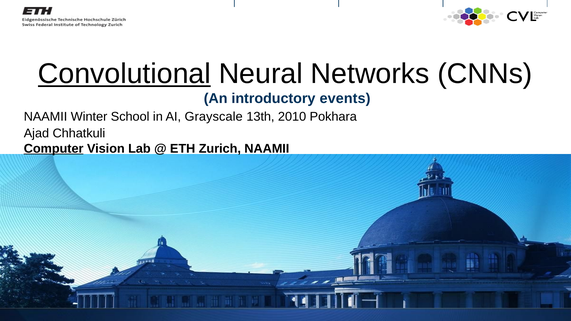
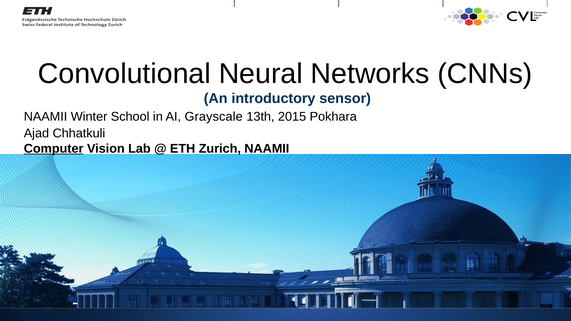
Convolutional underline: present -> none (124, 74)
events: events -> sensor (345, 99)
2010: 2010 -> 2015 (292, 117)
